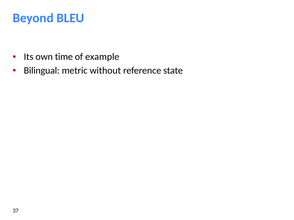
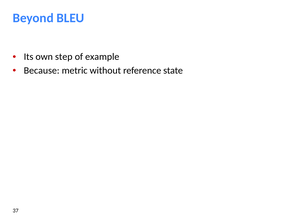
time: time -> step (64, 57)
Bilingual: Bilingual -> Because (42, 71)
